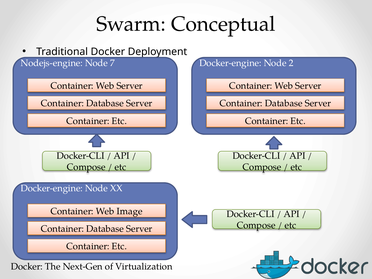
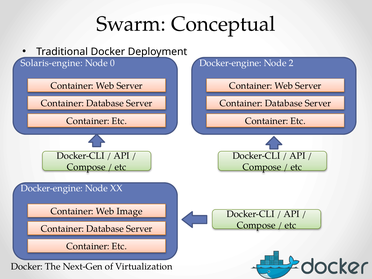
Nodejs-engine: Nodejs-engine -> Solaris-engine (52, 63)
7: 7 -> 0 (112, 63)
